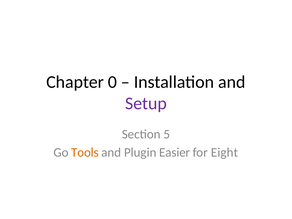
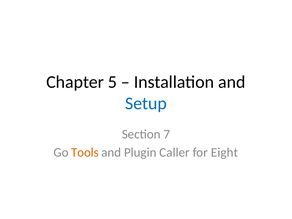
0: 0 -> 5 (112, 82)
Setup colour: purple -> blue (146, 103)
5: 5 -> 7 (167, 134)
Easier: Easier -> Caller (175, 152)
